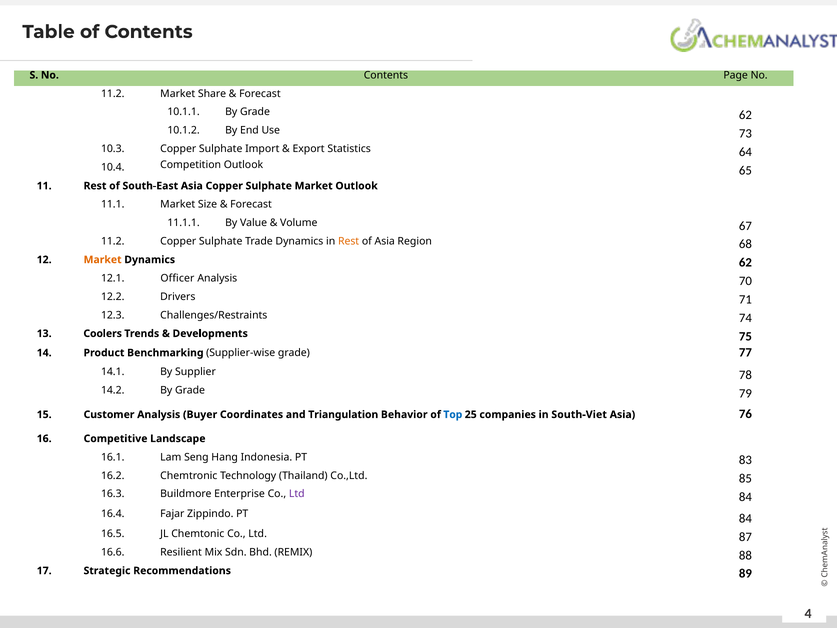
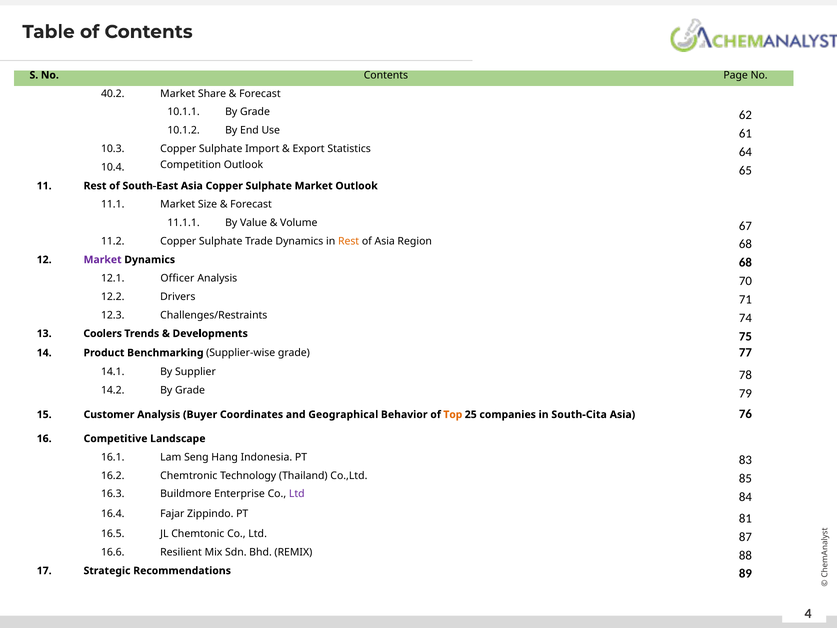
11.2: 11.2 -> 40.2 (113, 94)
73: 73 -> 61 (745, 133)
Market colour: orange -> purple (103, 260)
Dynamics 62: 62 -> 68 (745, 263)
Triangulation: Triangulation -> Geographical (343, 414)
Top colour: blue -> orange (453, 414)
South-Viet: South-Viet -> South-Cita (579, 414)
PT 84: 84 -> 81 (745, 518)
